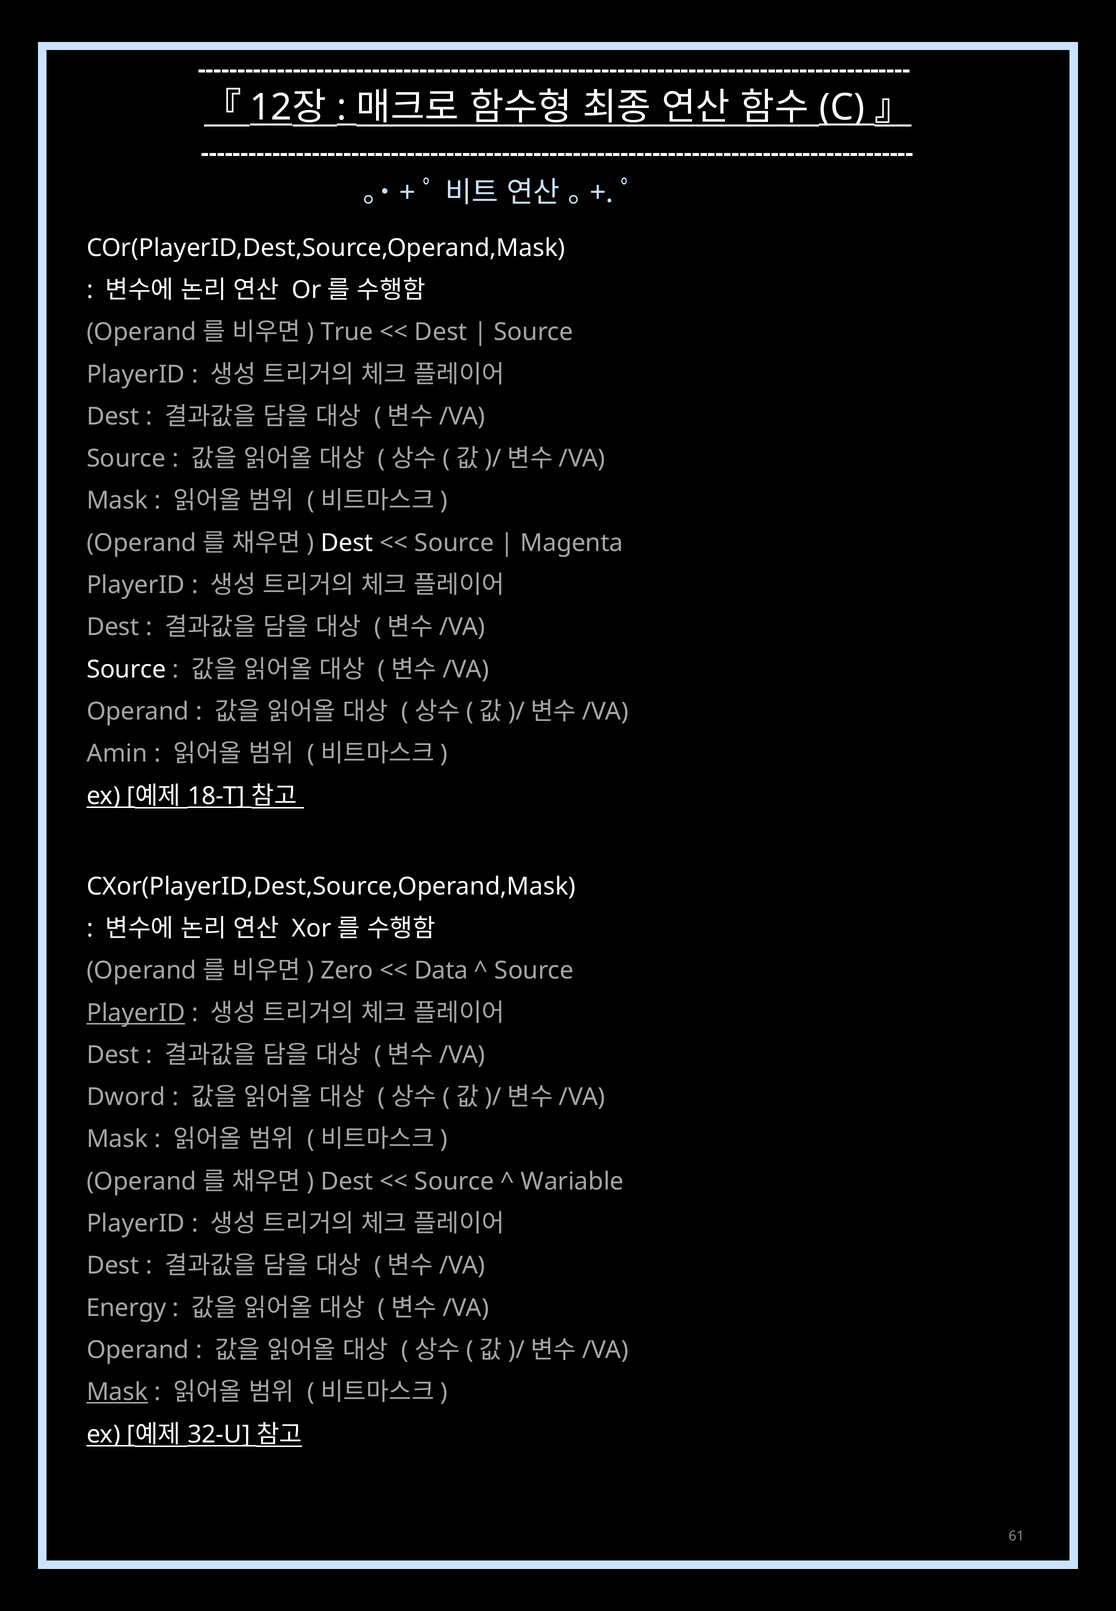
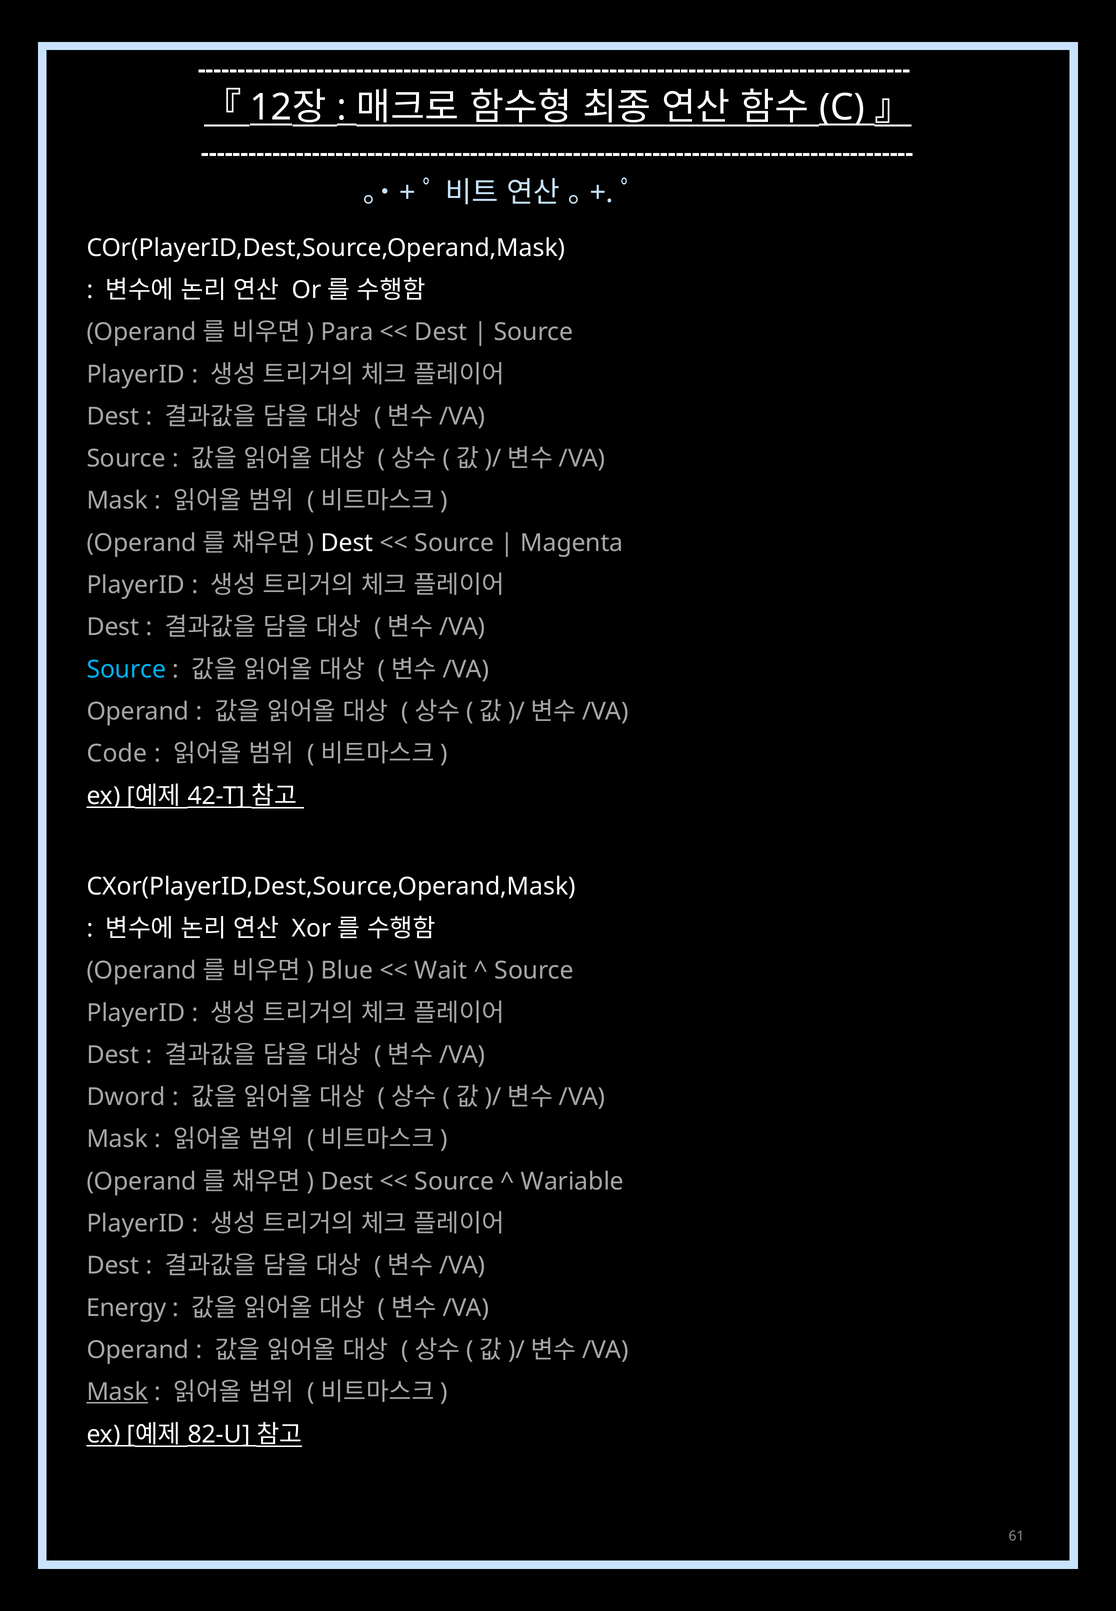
True: True -> Para (347, 332)
Source colour: white -> light blue (126, 670)
Amin: Amin -> Code (117, 754)
18-T: 18-T -> 42-T (216, 796)
Zero: Zero -> Blue (347, 971)
Data: Data -> Wait (441, 971)
PlayerID underline: present -> none (136, 1014)
32-U: 32-U -> 82-U (219, 1435)
